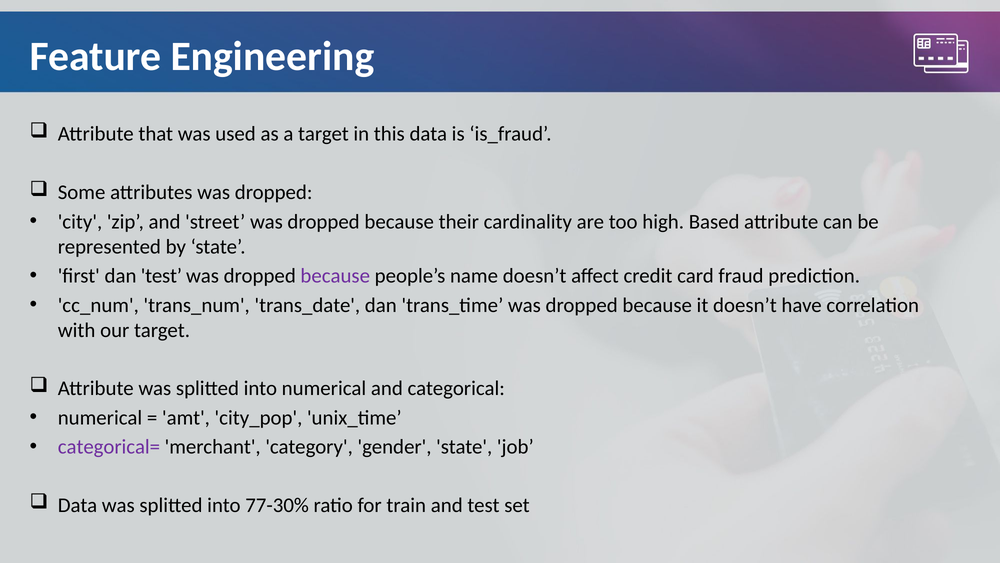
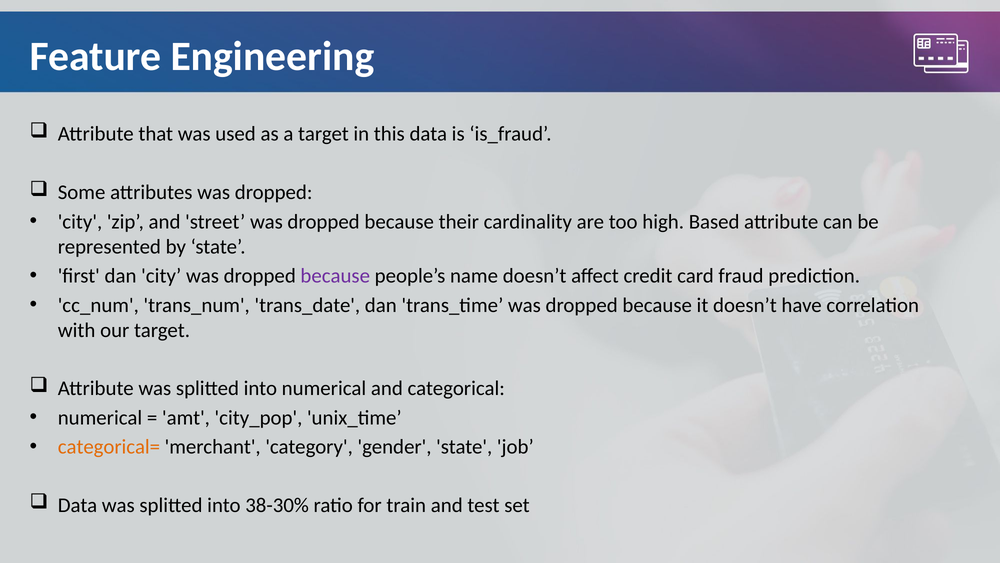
dan test: test -> city (161, 276)
categorical= colour: purple -> orange (109, 447)
77-30%: 77-30% -> 38-30% (277, 505)
